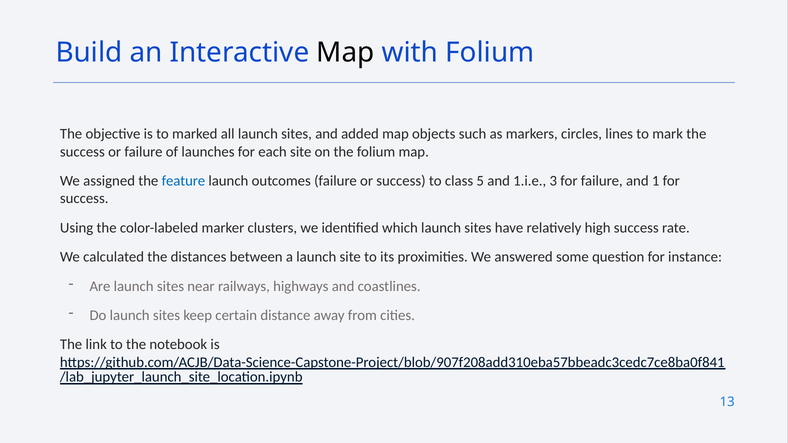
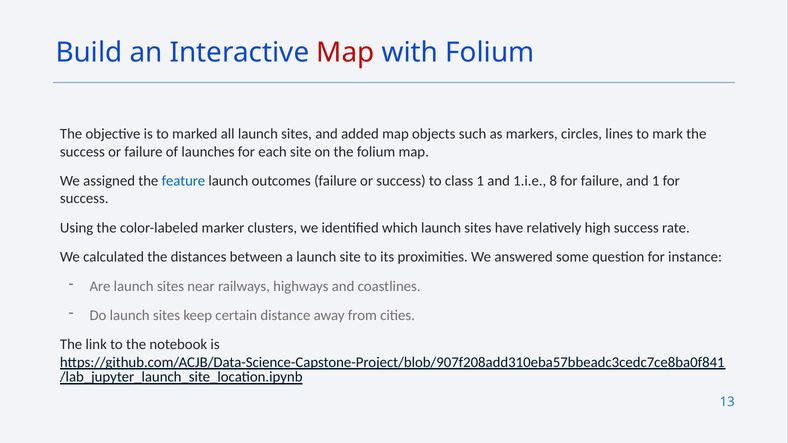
Map colour: black -> red (345, 53)
class 5: 5 -> 1 (480, 181)
3: 3 -> 8 (553, 181)
